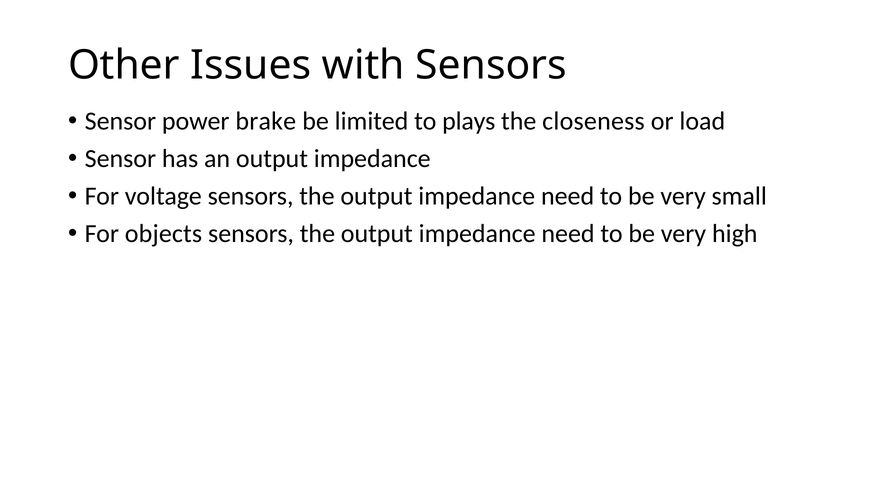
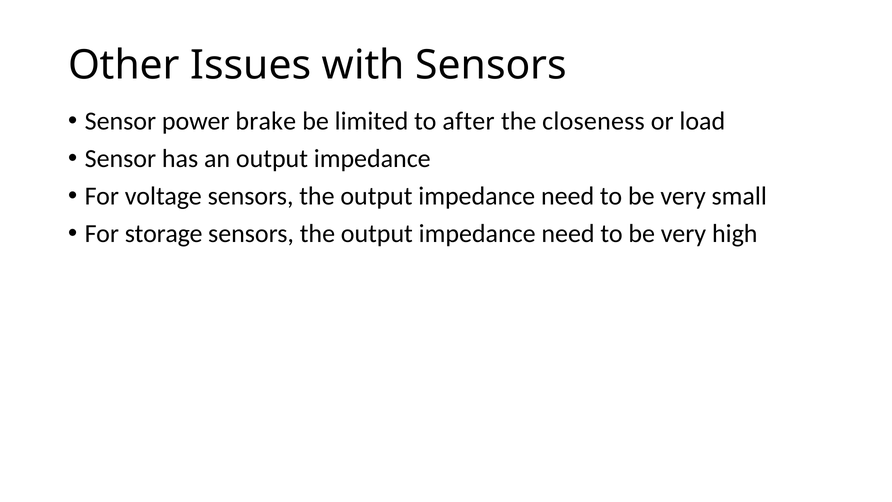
plays: plays -> after (469, 121)
objects: objects -> storage (164, 233)
